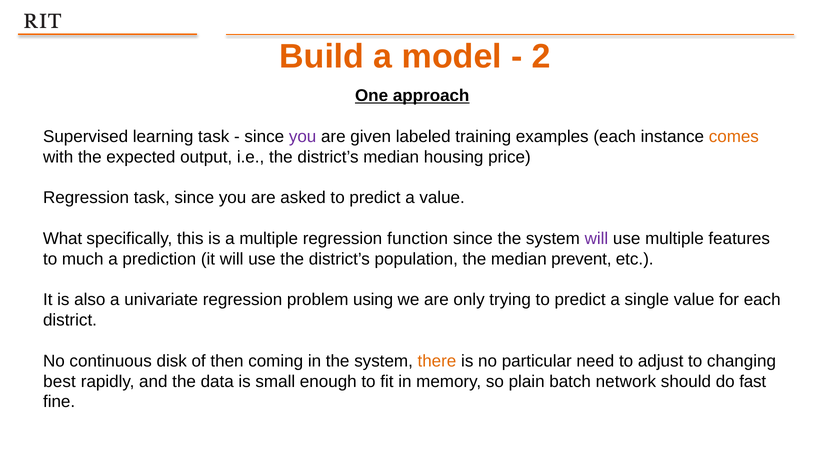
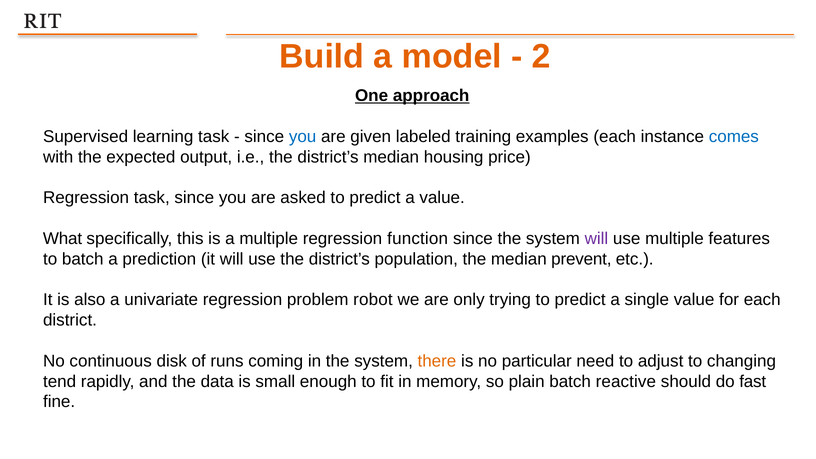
you colour: purple -> blue (303, 137)
comes colour: orange -> blue (734, 137)
to much: much -> batch (83, 259)
using: using -> robot (373, 300)
then: then -> runs (227, 361)
best: best -> tend (60, 381)
network: network -> reactive (626, 381)
